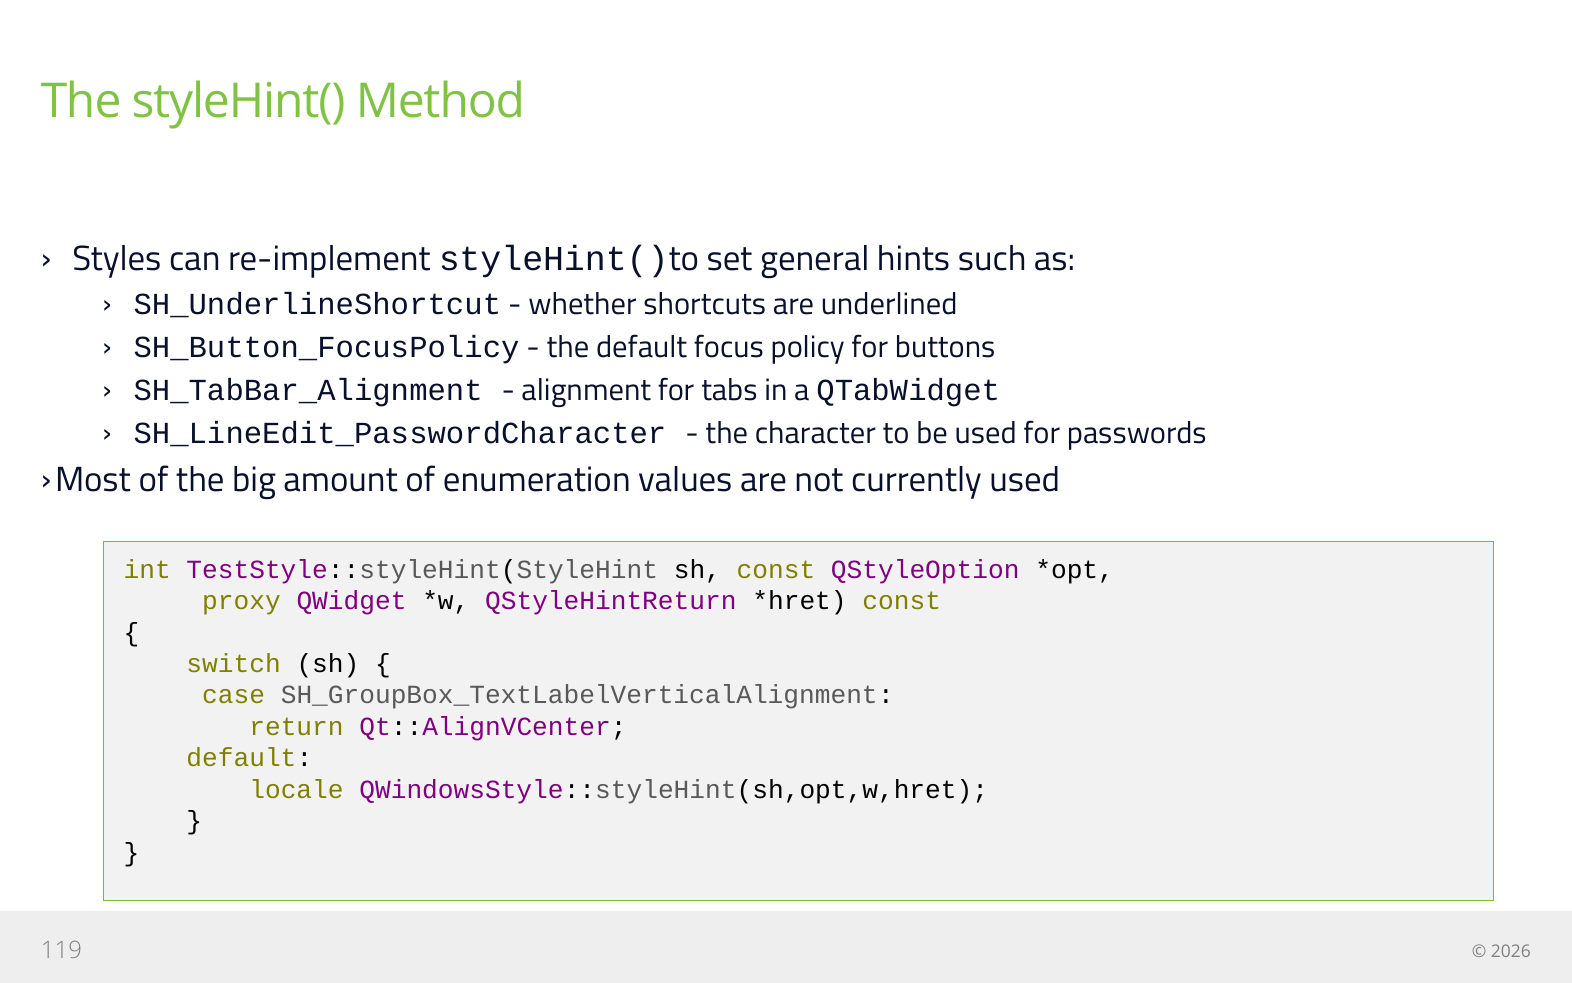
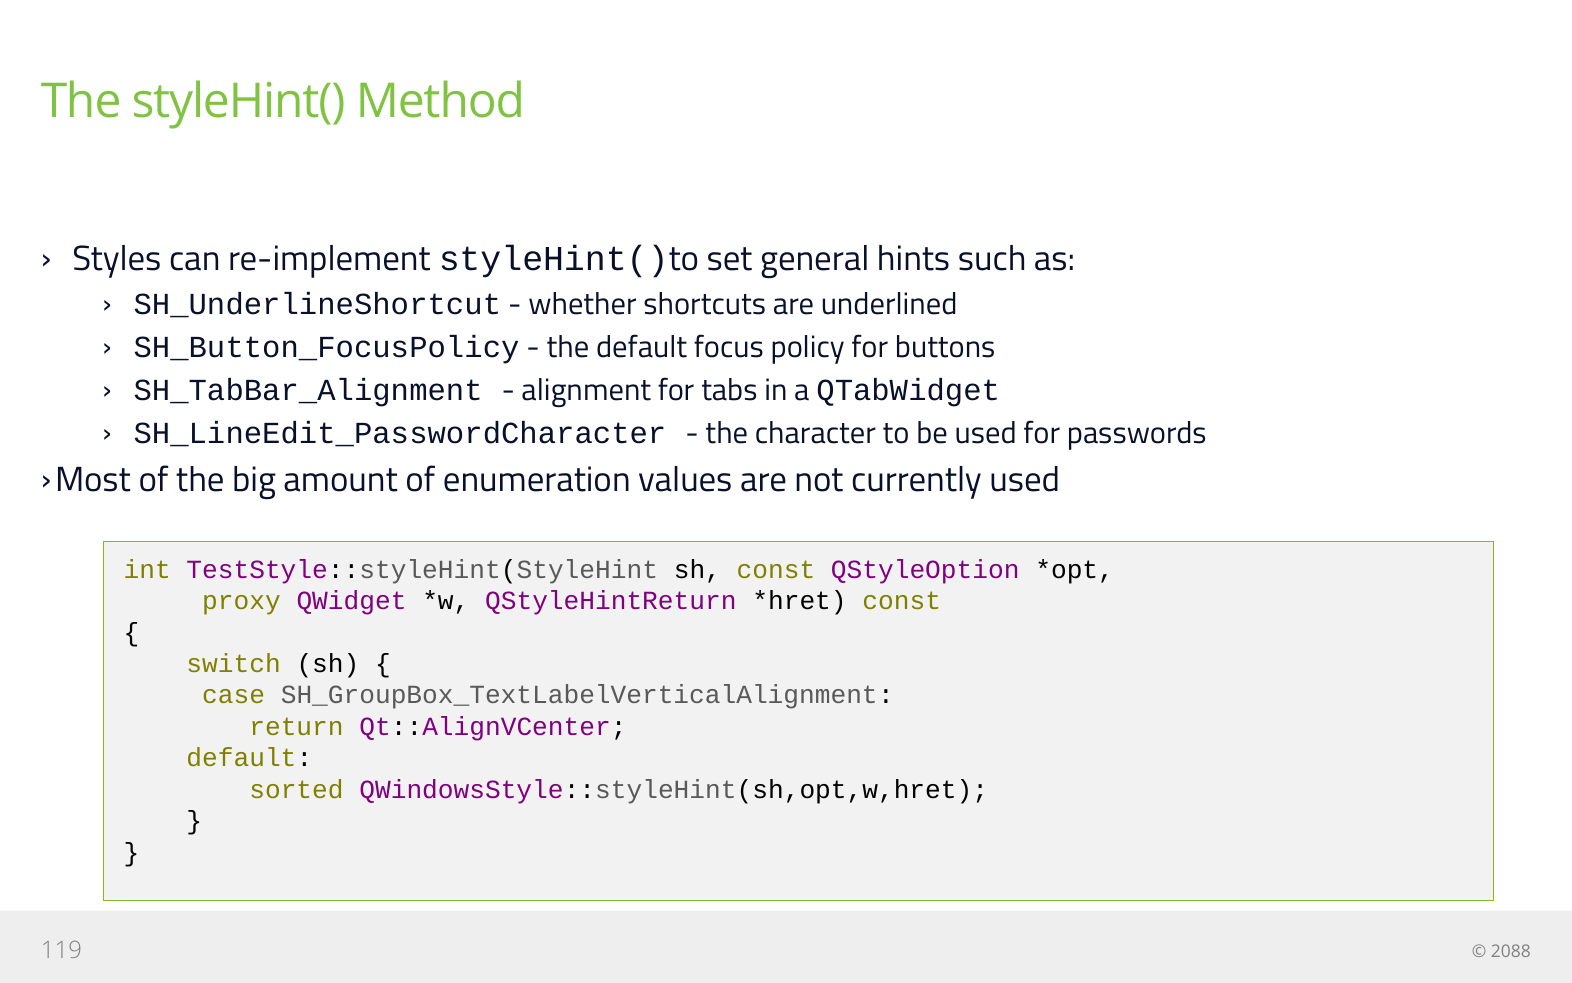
locale: locale -> sorted (296, 789)
2026: 2026 -> 2088 (1511, 951)
